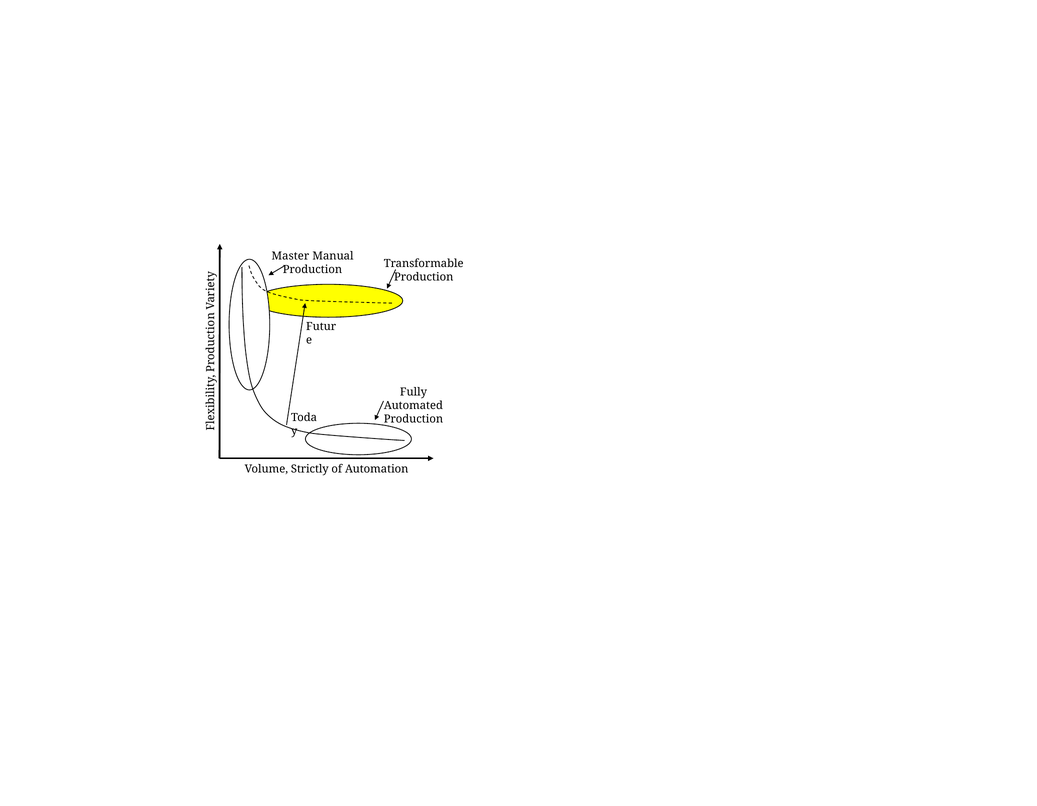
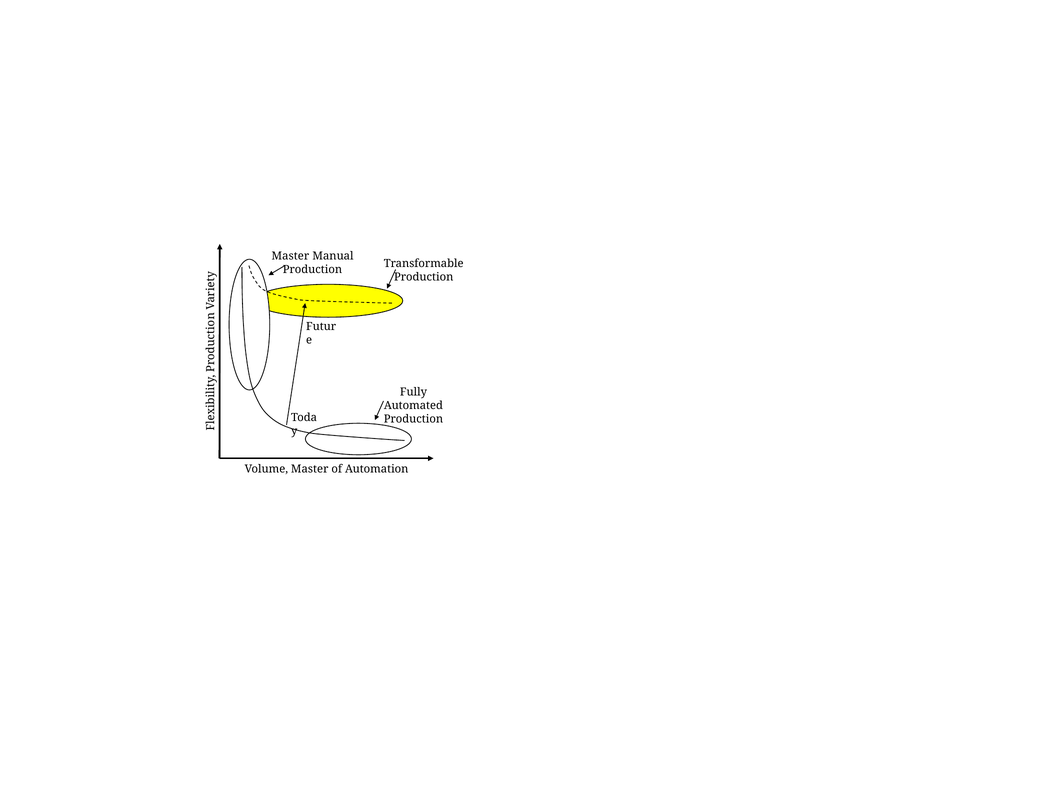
Volume Strictly: Strictly -> Master (310, 469)
